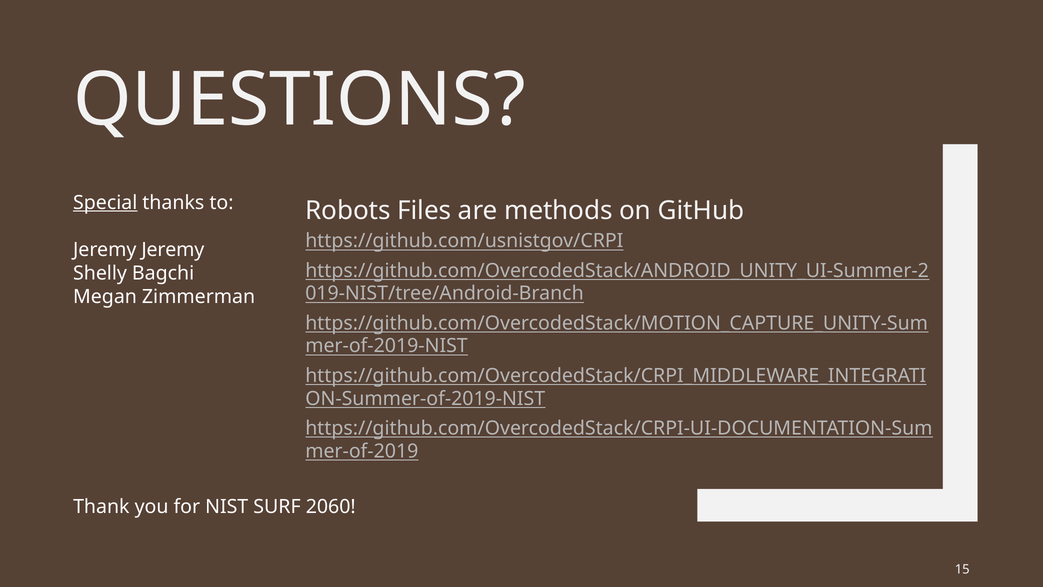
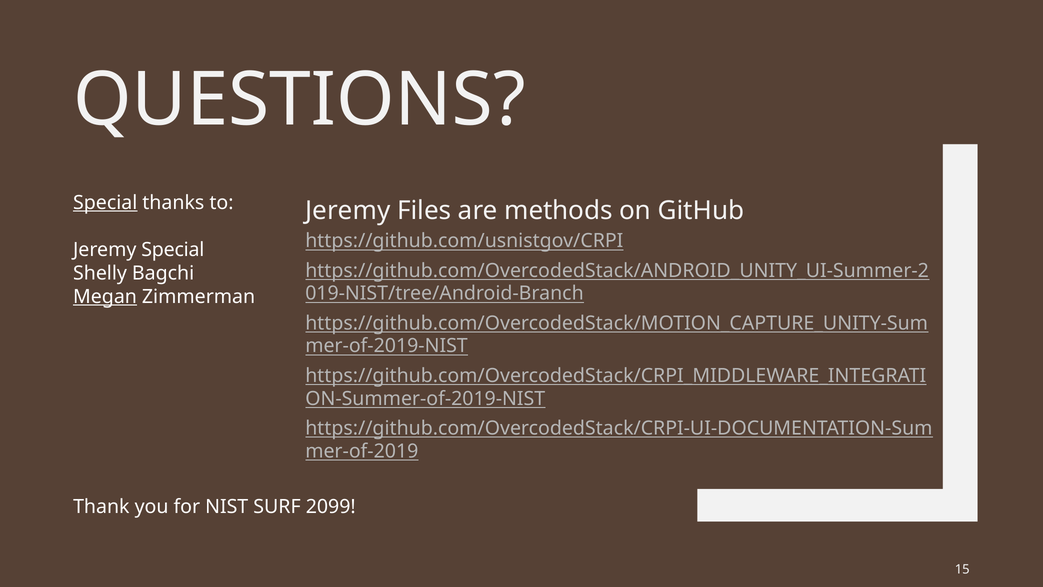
Robots: Robots -> Jeremy (348, 211)
Jeremy Jeremy: Jeremy -> Special (173, 249)
Megan underline: none -> present (105, 296)
2060: 2060 -> 2099 (331, 507)
